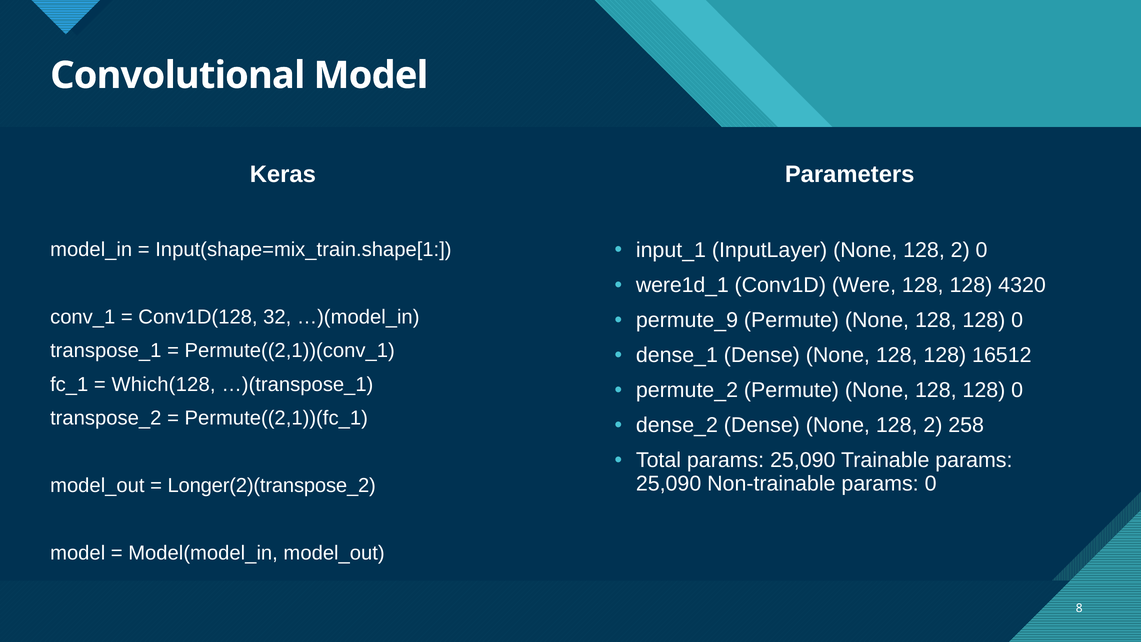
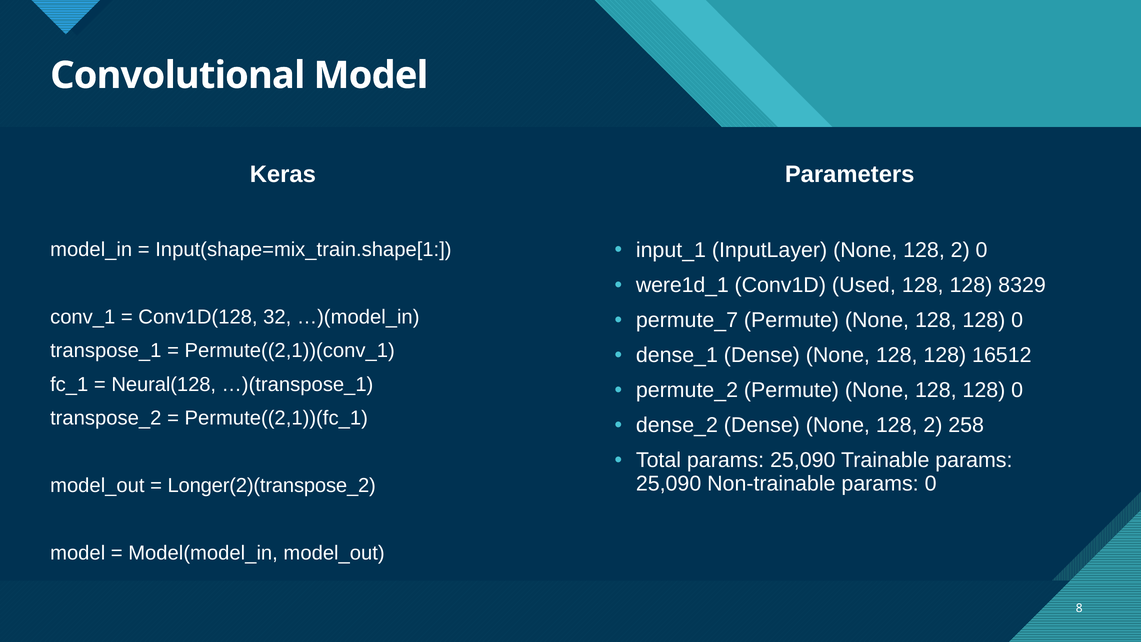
Were: Were -> Used (864, 285)
4320: 4320 -> 8329 (1022, 285)
permute_9: permute_9 -> permute_7 (687, 320)
Which(128: Which(128 -> Neural(128 (164, 384)
